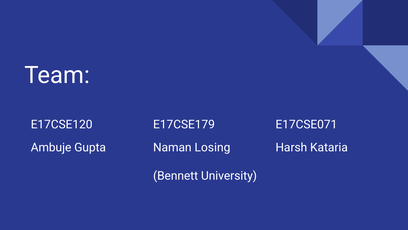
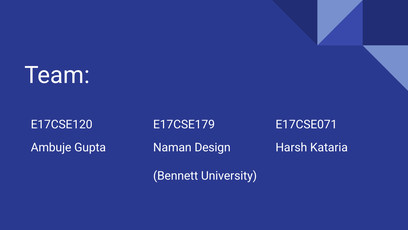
Losing: Losing -> Design (213, 147)
